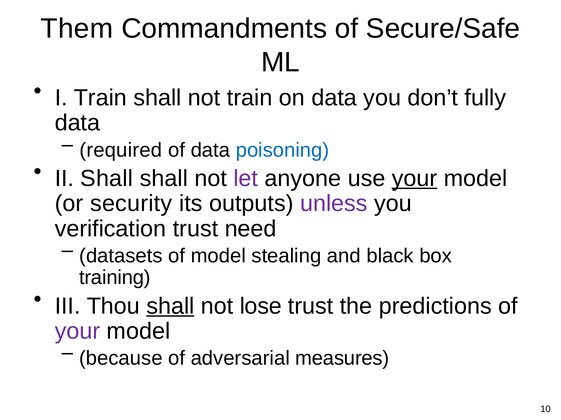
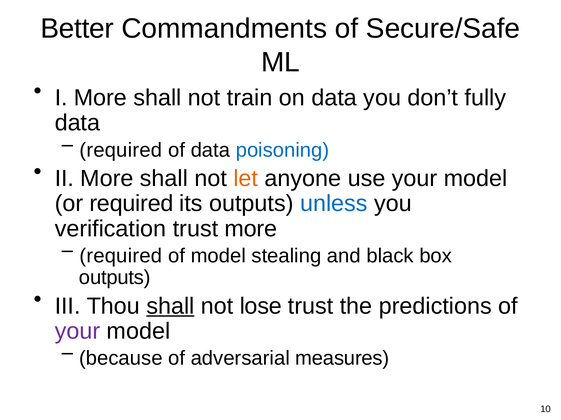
Them: Them -> Better (77, 29)
I Train: Train -> More (100, 98)
II Shall: Shall -> More (107, 179)
let colour: purple -> orange (246, 179)
your underline: present -> none (415, 179)
or security: security -> required (131, 204)
unless colour: purple -> blue (334, 204)
trust need: need -> more (251, 229)
datasets: datasets -> required (121, 256)
training: training -> outputs (115, 278)
